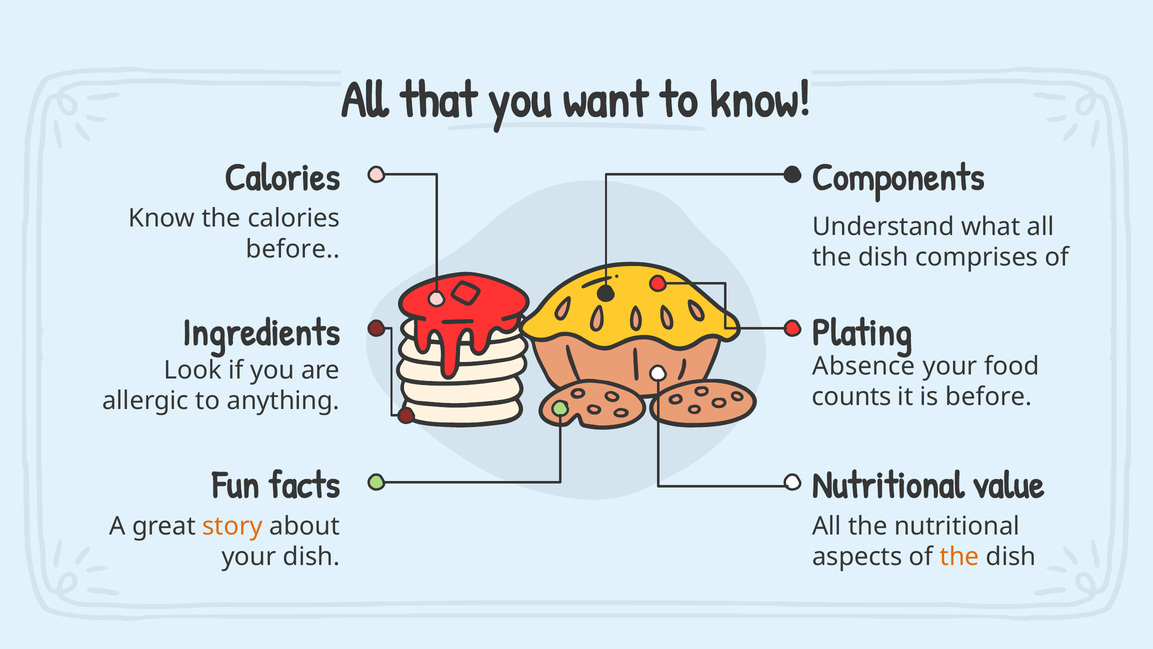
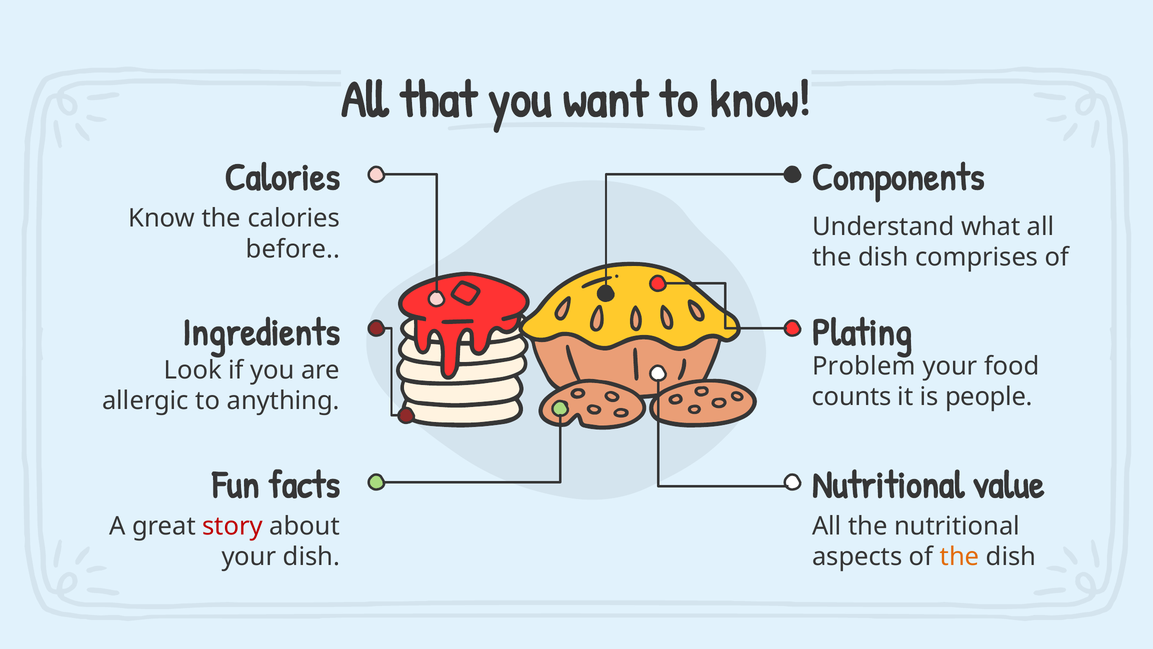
Absence: Absence -> Problem (864, 366)
is before: before -> people (989, 397)
story colour: orange -> red (233, 526)
